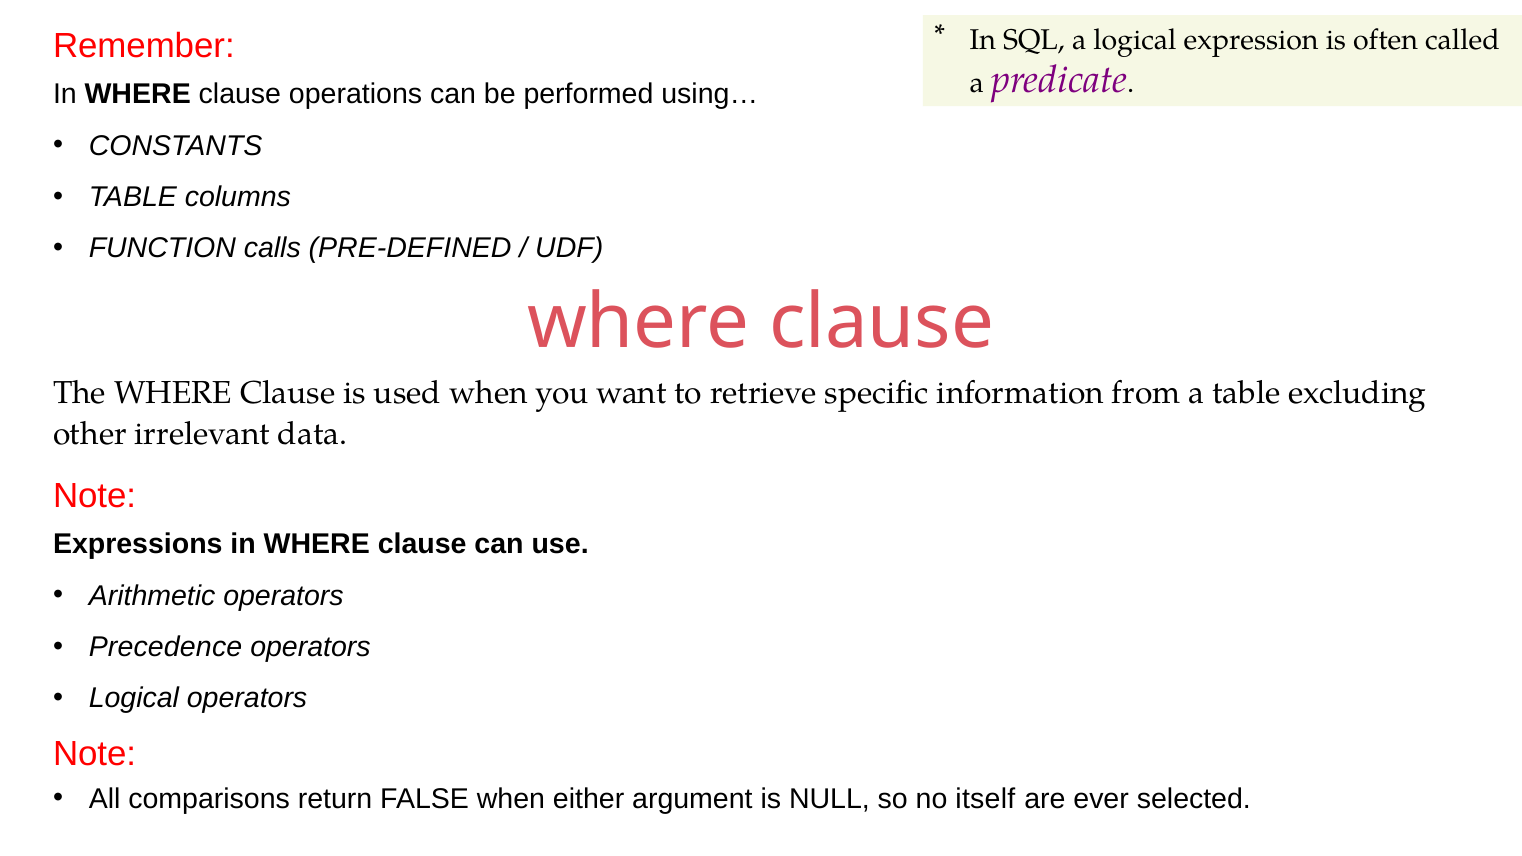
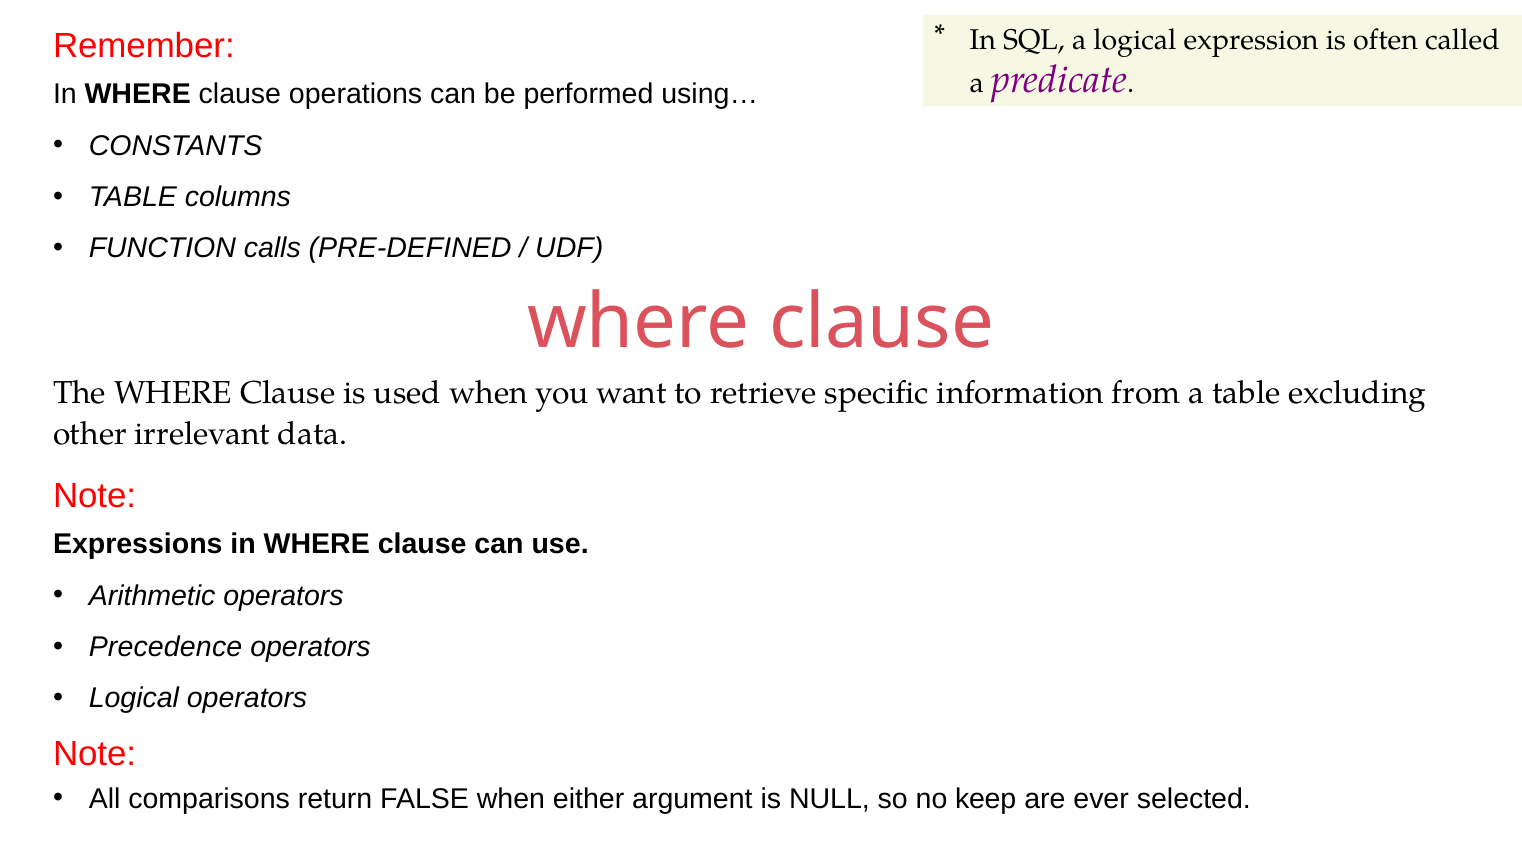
itself: itself -> keep (986, 799)
